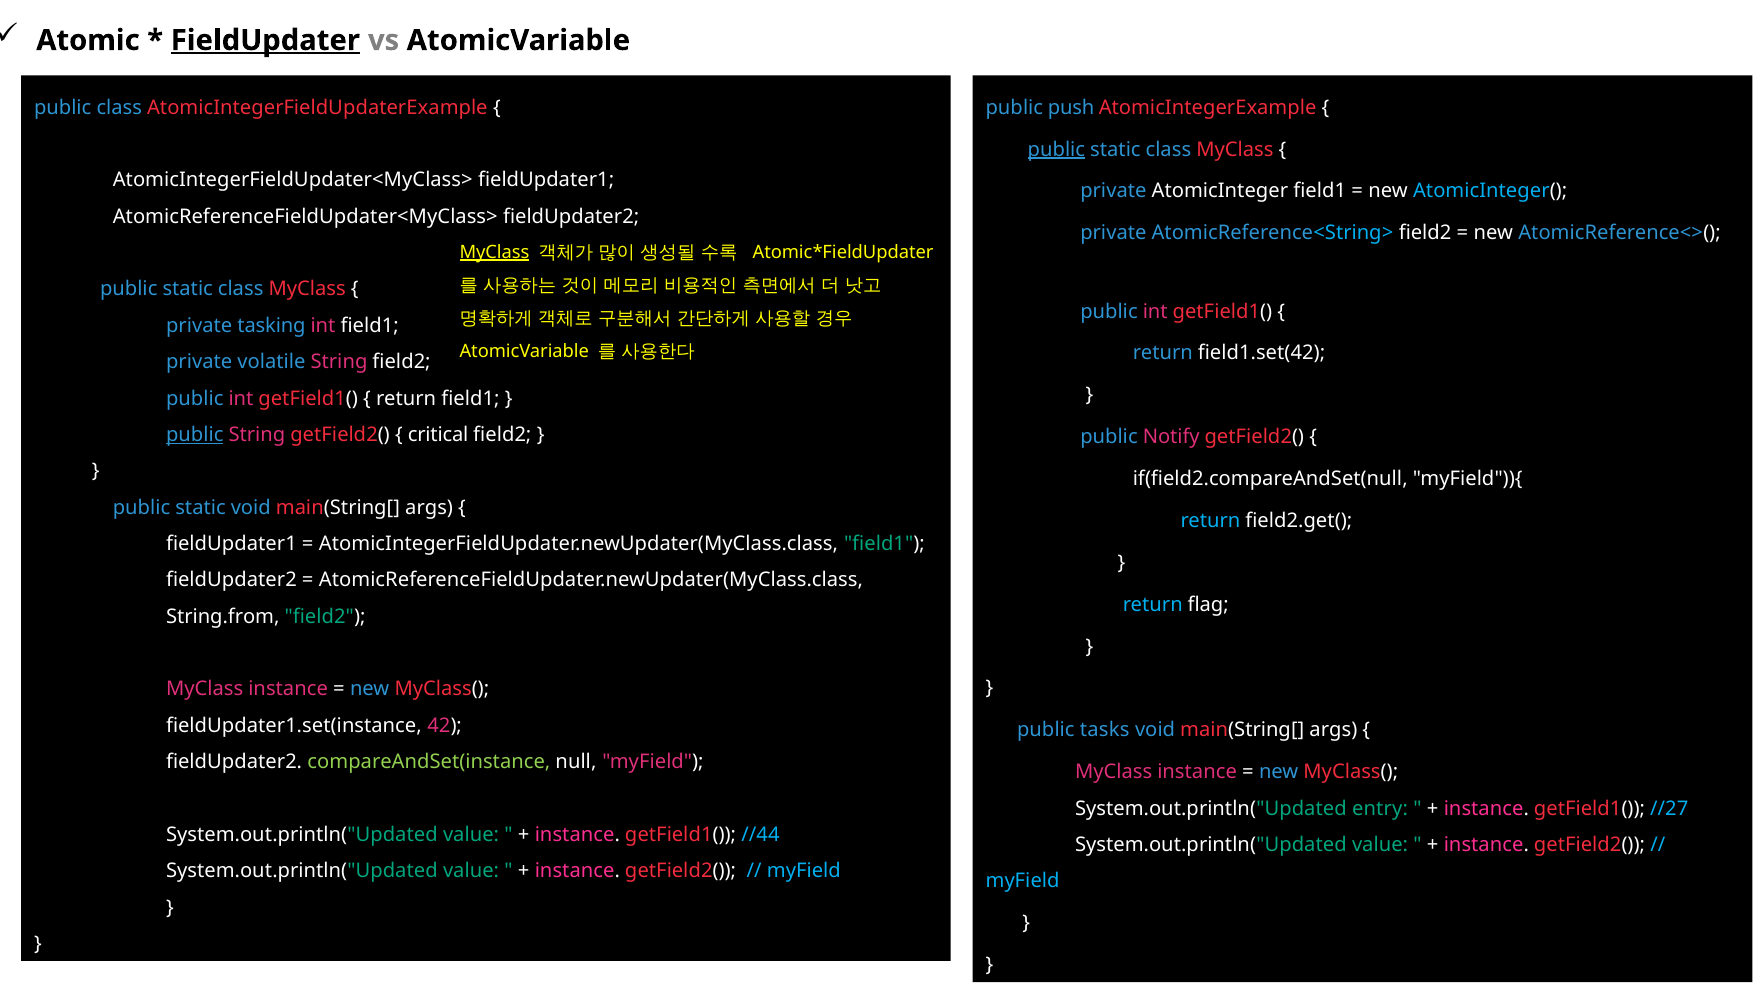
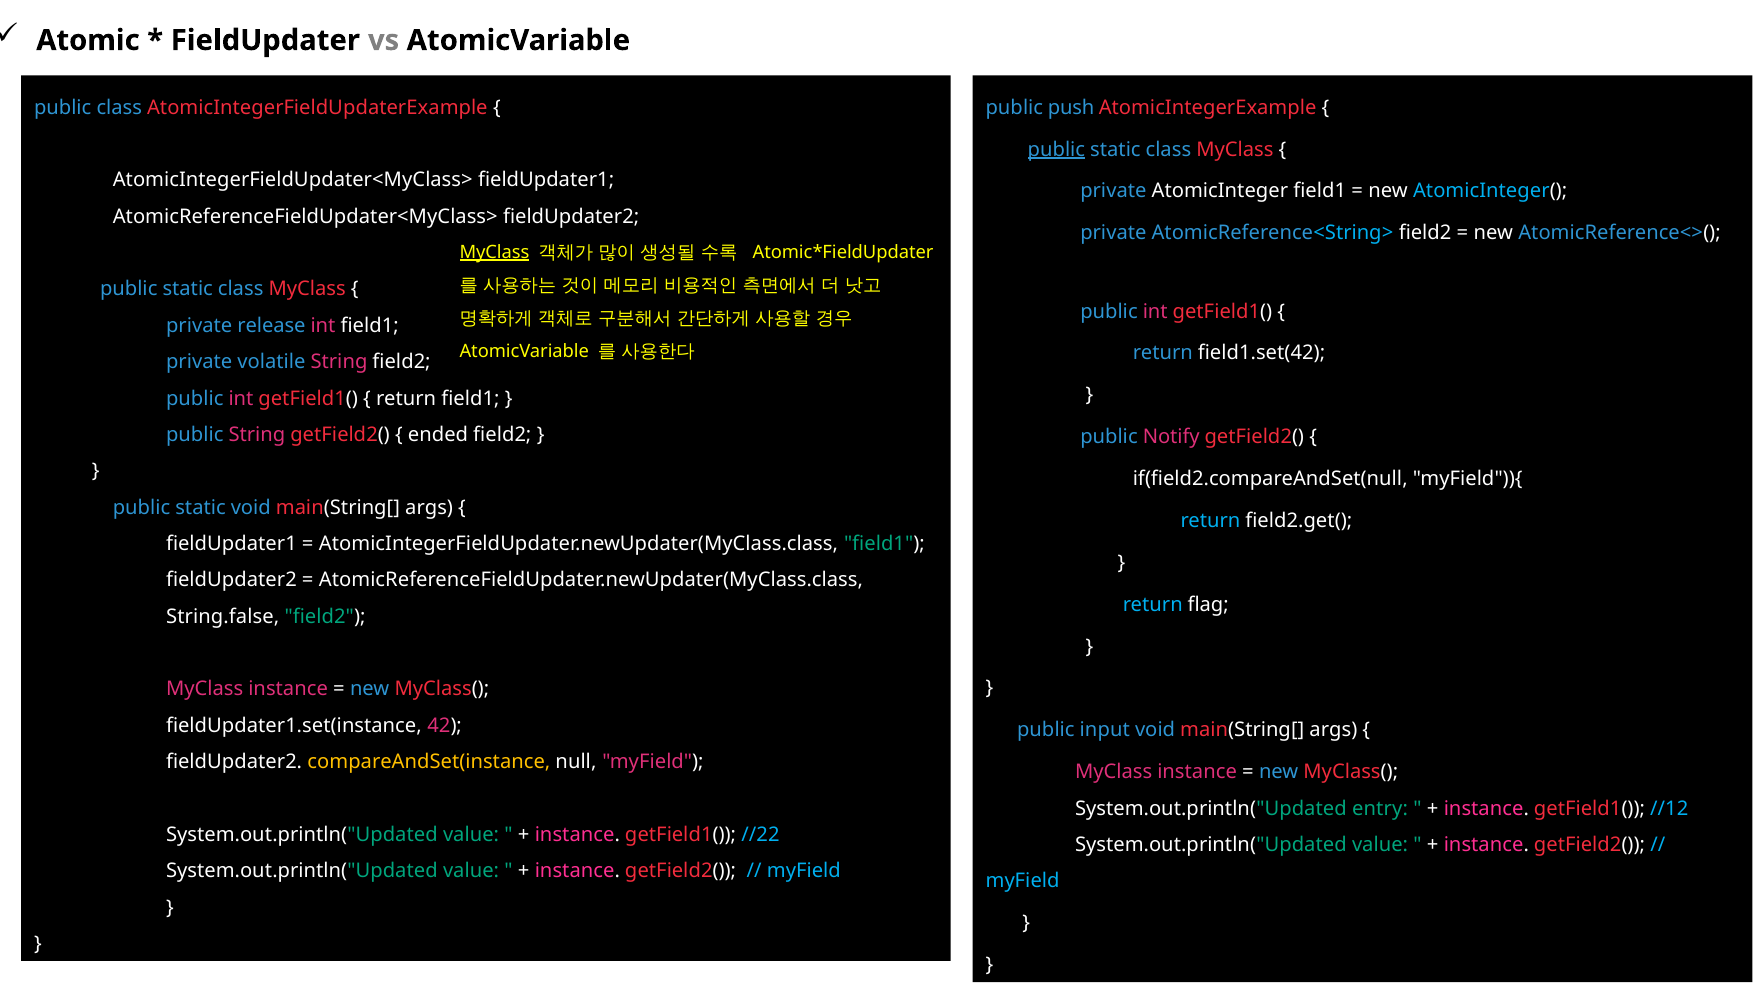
FieldUpdater underline: present -> none (265, 40)
tasking: tasking -> release (271, 326)
public underline: present -> none (195, 435)
critical: critical -> ended (438, 435)
String.from: String.from -> String.false (223, 616)
tasks: tasks -> input (1105, 730)
compareAndSet(instance colour: light green -> yellow (429, 762)
//27: //27 -> //12 (1669, 808)
//44: //44 -> //22 (760, 834)
